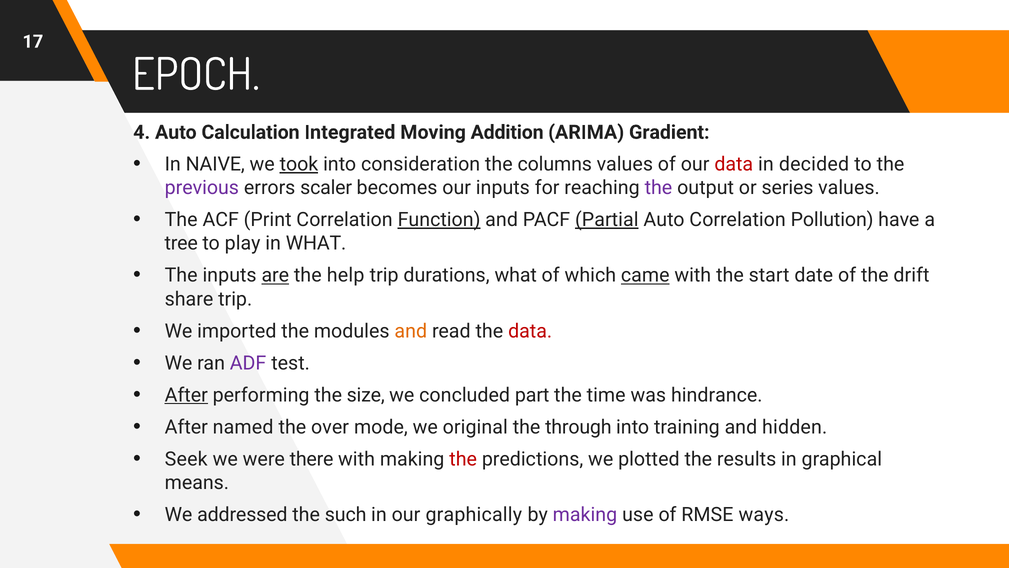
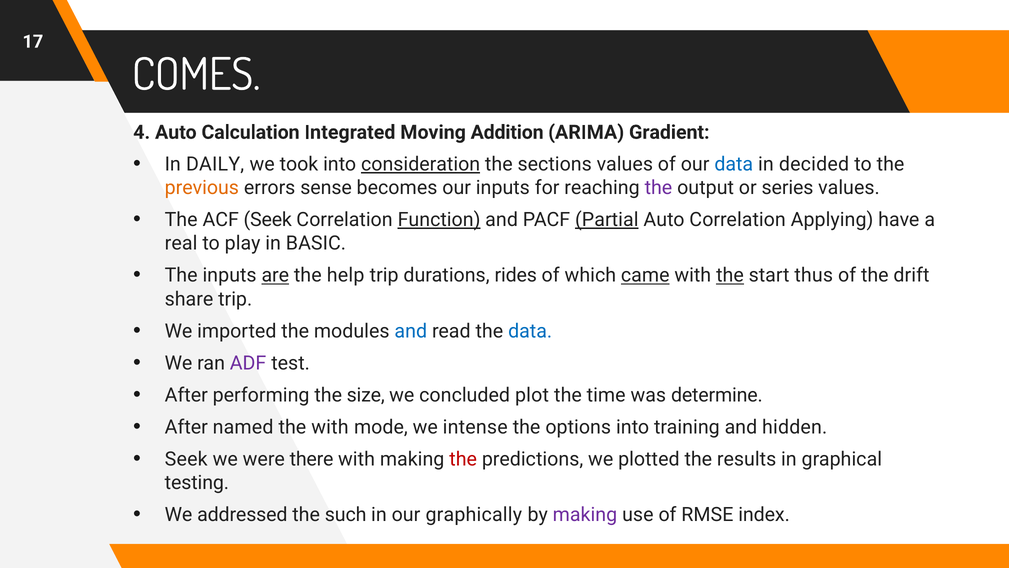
EPOCH: EPOCH -> COMES (196, 75)
NAIVE: NAIVE -> DAILY (215, 164)
took underline: present -> none (299, 164)
consideration underline: none -> present (421, 164)
columns: columns -> sections (555, 164)
data colour: red -> blue (734, 164)
previous colour: purple -> orange (202, 188)
scaler: scaler -> sense (326, 188)
ACF Print: Print -> Seek (268, 220)
Pollution: Pollution -> Applying (832, 220)
tree: tree -> real (181, 243)
in WHAT: WHAT -> BASIC (316, 243)
durations what: what -> rides (516, 275)
the underline: none -> present (730, 275)
date: date -> thus (814, 275)
and colour: orange -> blue (411, 331)
data colour: red -> blue (530, 331)
After underline: present -> none (186, 395)
part: part -> plot (532, 395)
hindrance: hindrance -> determine (717, 395)
the over: over -> with (330, 427)
original: original -> intense (475, 427)
through: through -> options (578, 427)
means: means -> testing (197, 482)
ways: ways -> index (764, 514)
